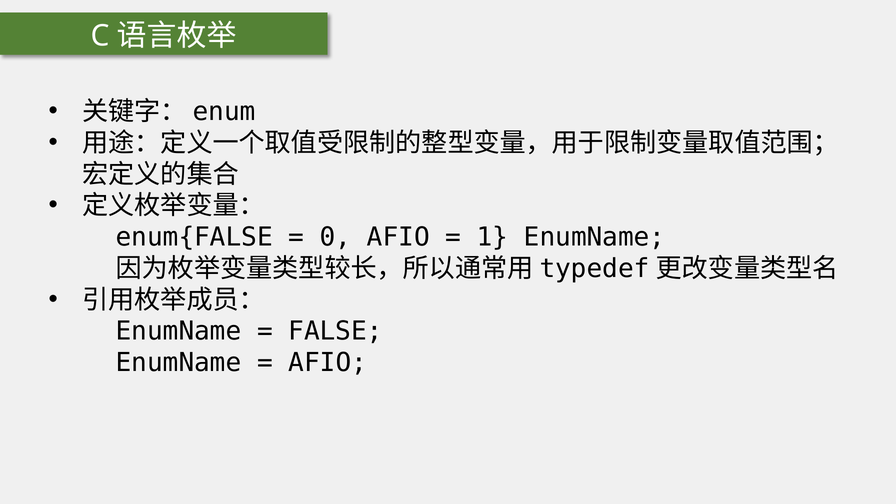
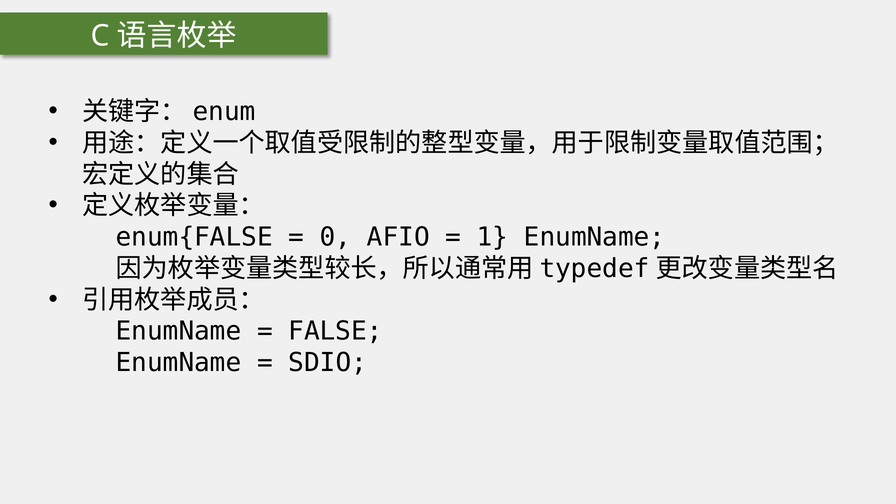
AFIO: AFIO -> SDIO (328, 363)
